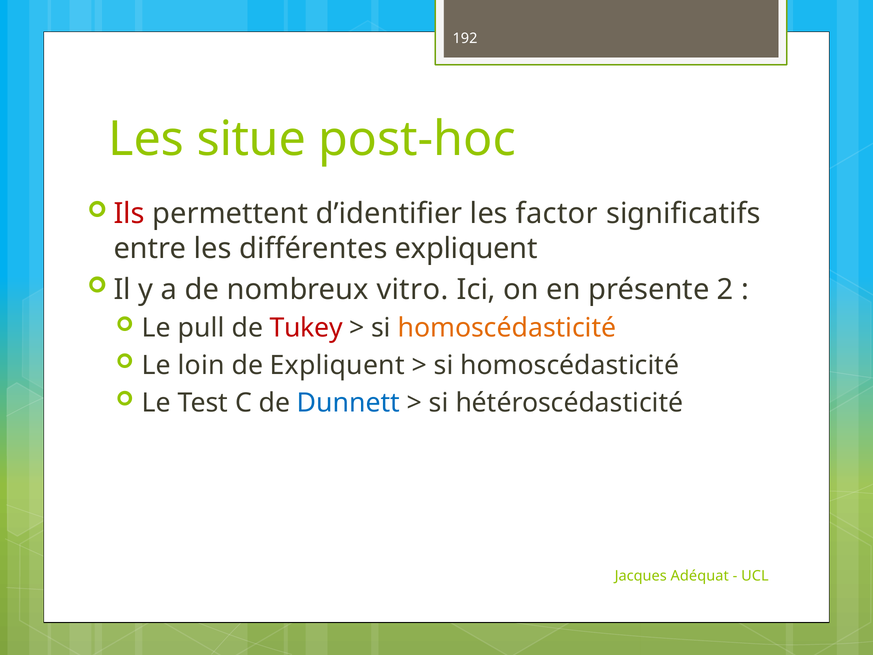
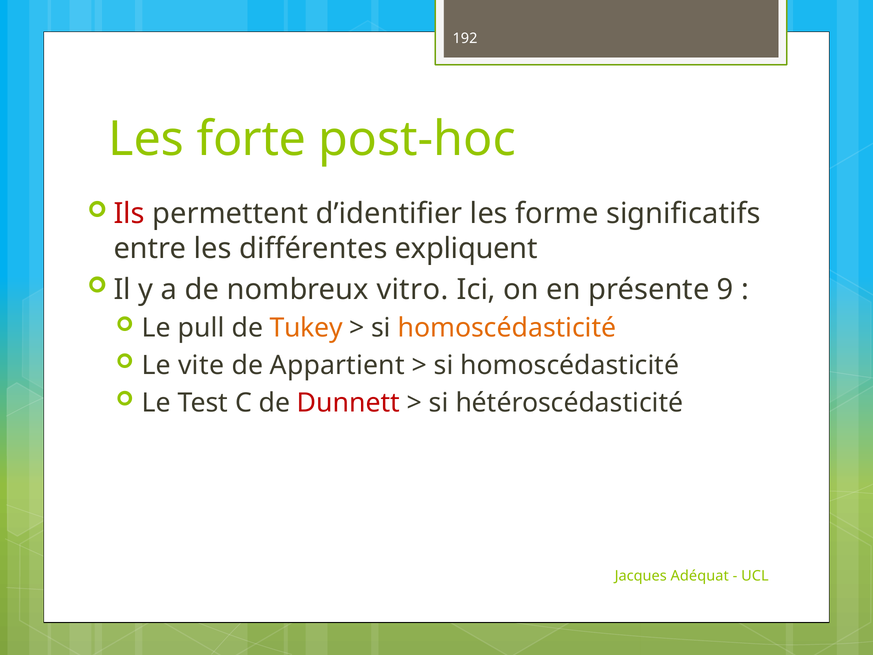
situe: situe -> forte (251, 139)
factor: factor -> forme (557, 214)
2: 2 -> 9 (725, 289)
Tukey colour: red -> orange (306, 328)
loin: loin -> vite (201, 365)
de Expliquent: Expliquent -> Appartient (337, 365)
Dunnett colour: blue -> red (348, 403)
